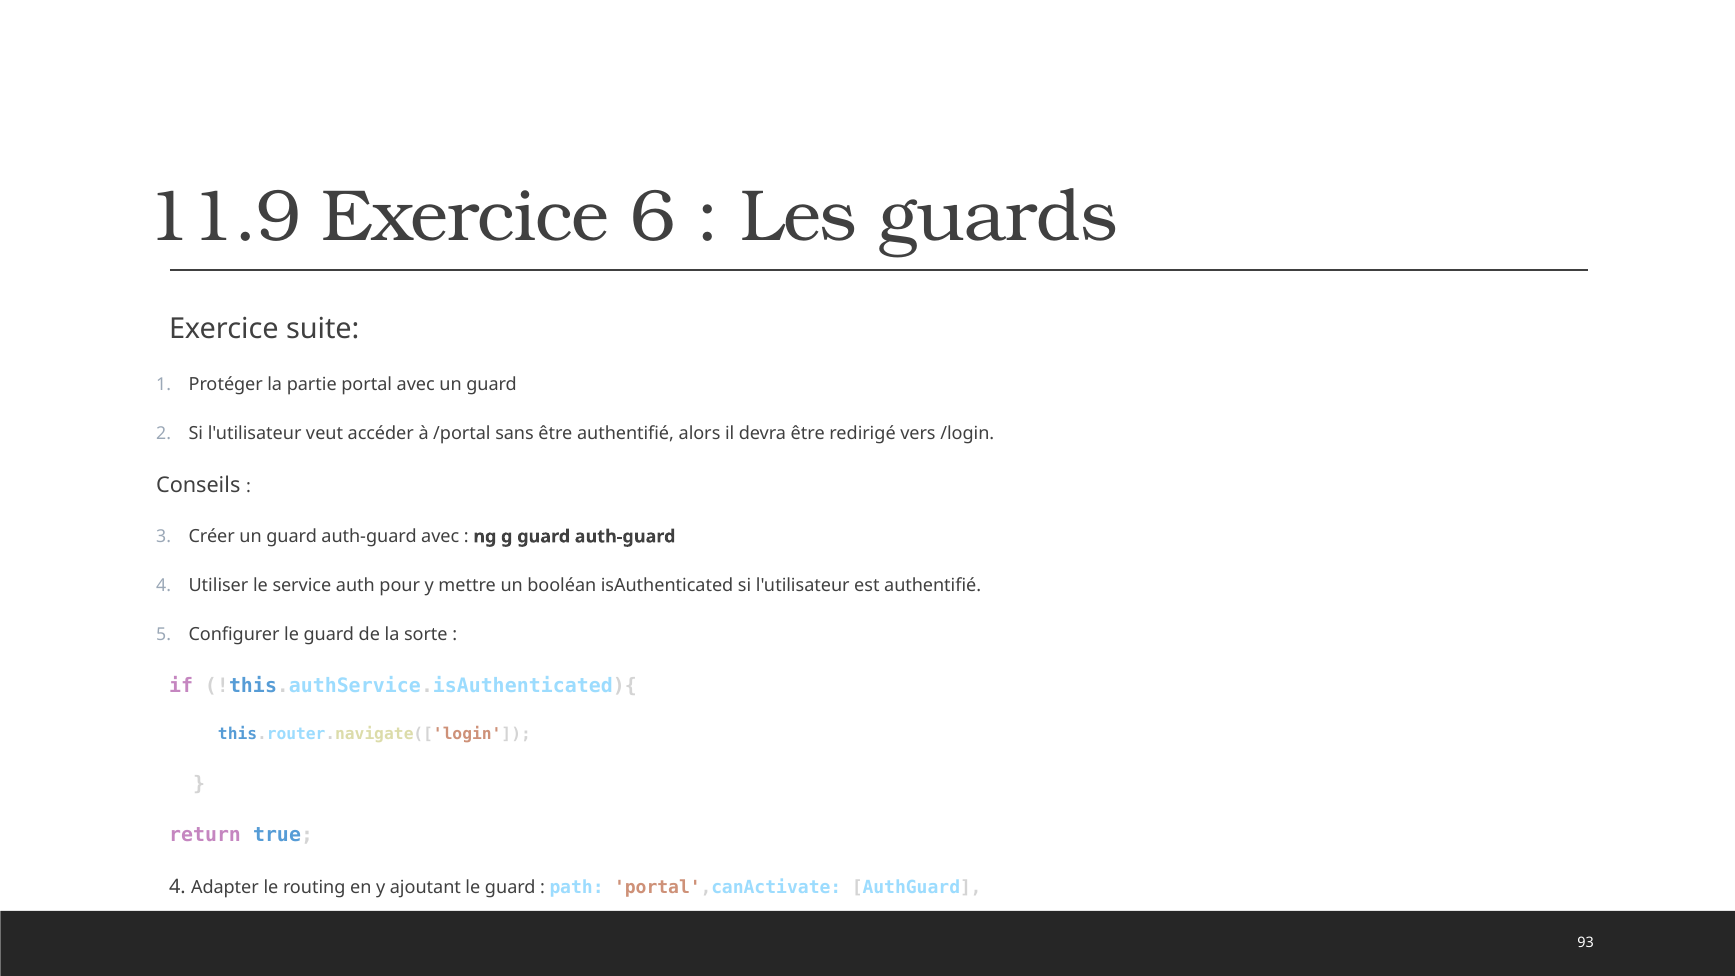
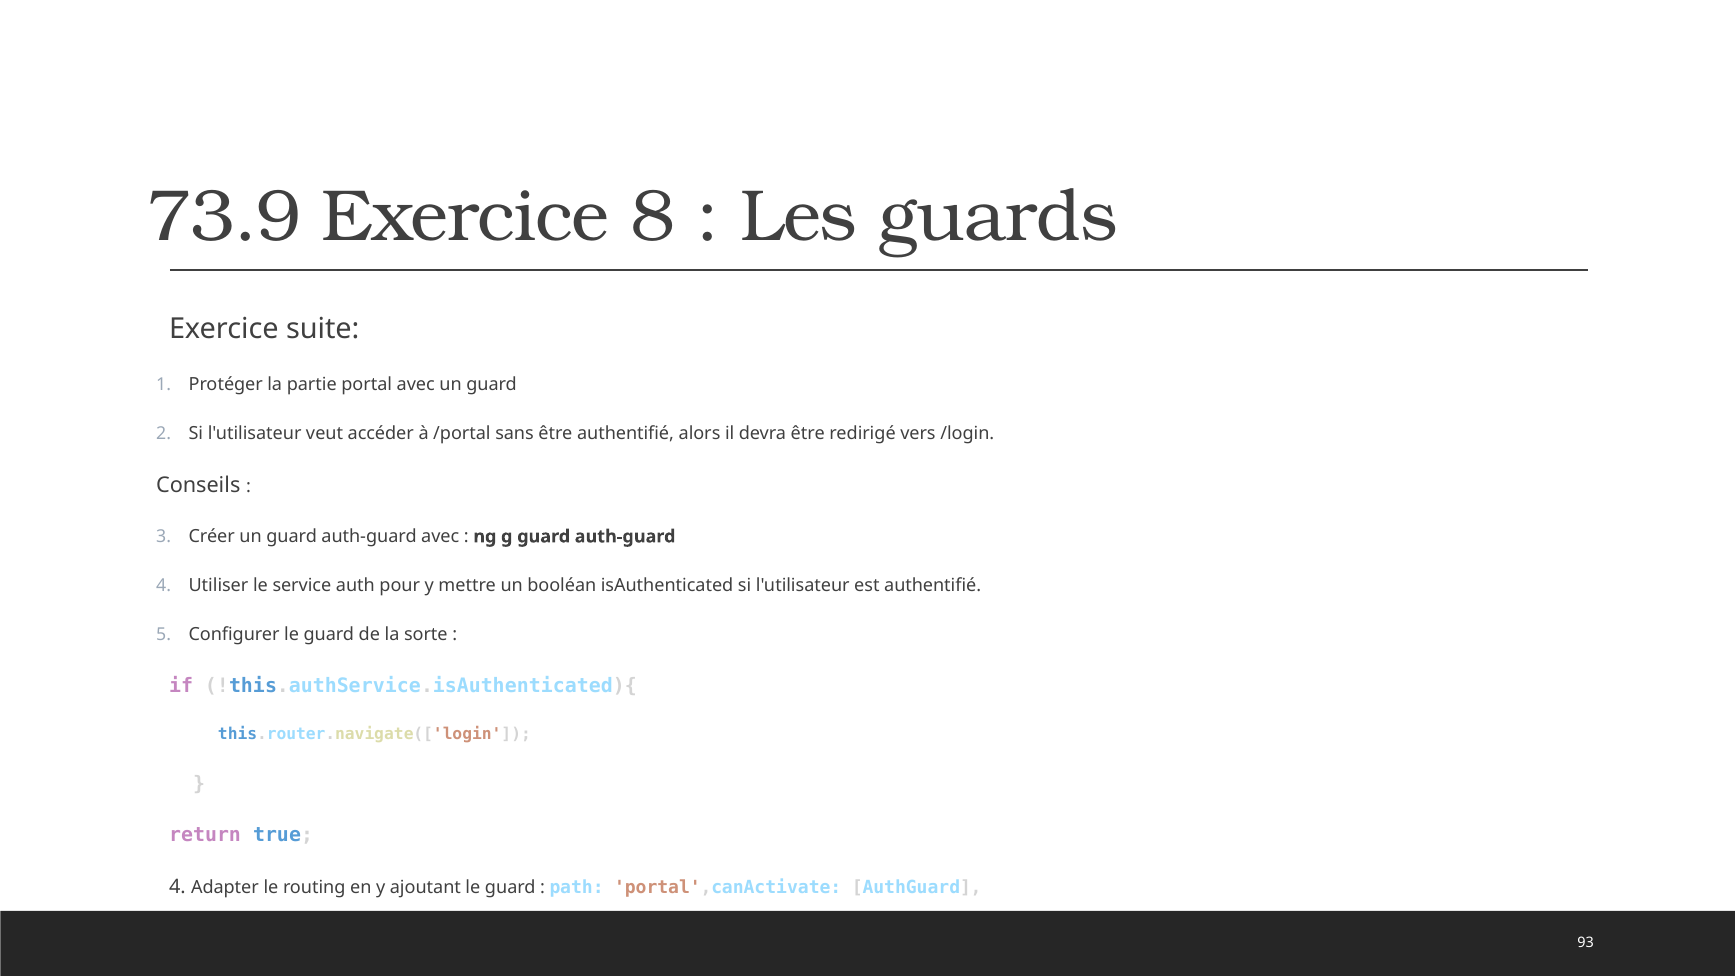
11.9: 11.9 -> 73.9 (224, 217)
6: 6 -> 8 (653, 217)
